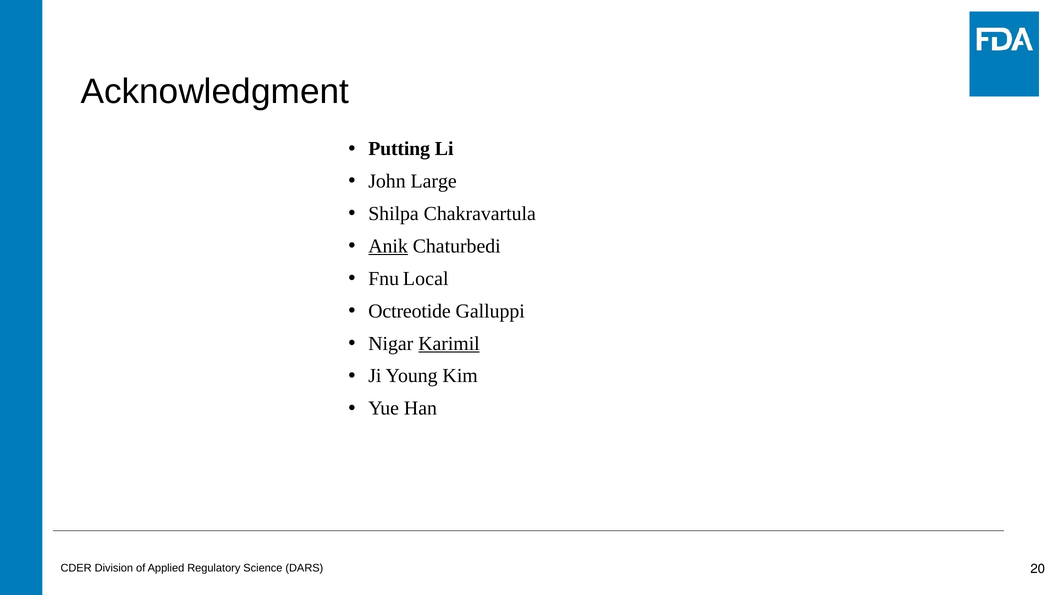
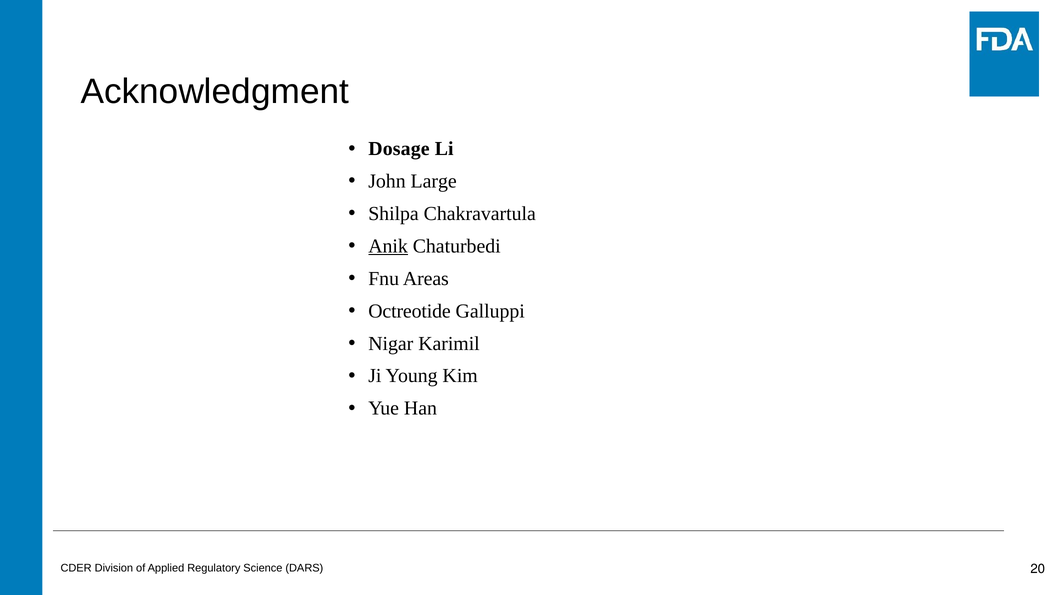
Putting: Putting -> Dosage (399, 149)
Local: Local -> Areas (426, 278)
Karimil underline: present -> none (449, 343)
